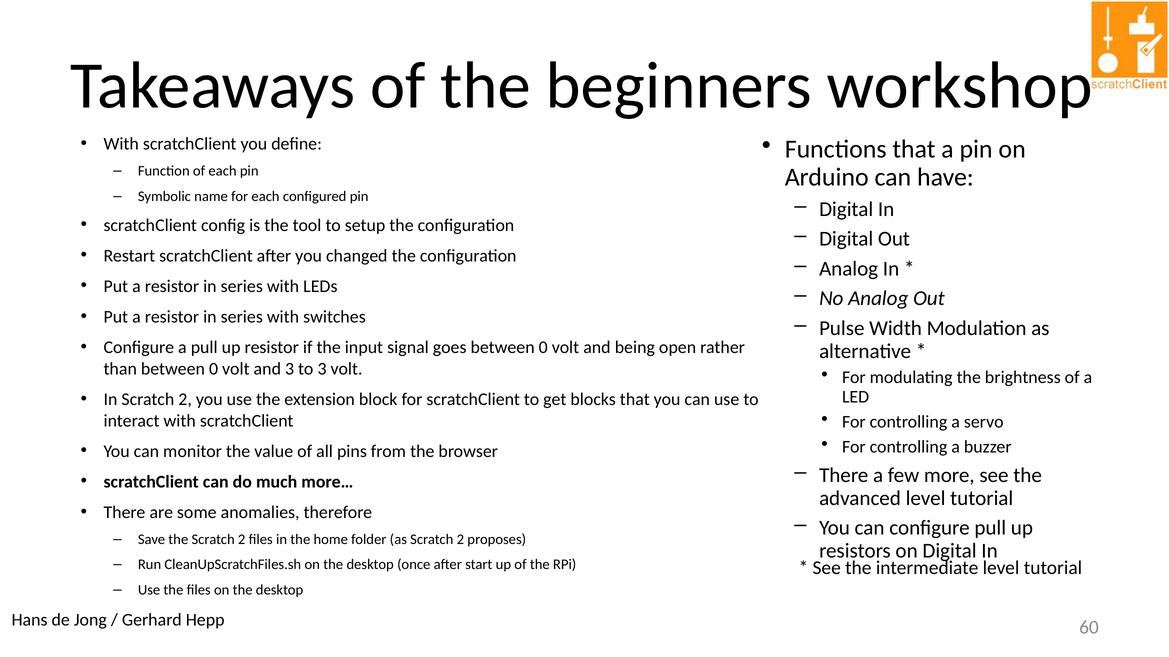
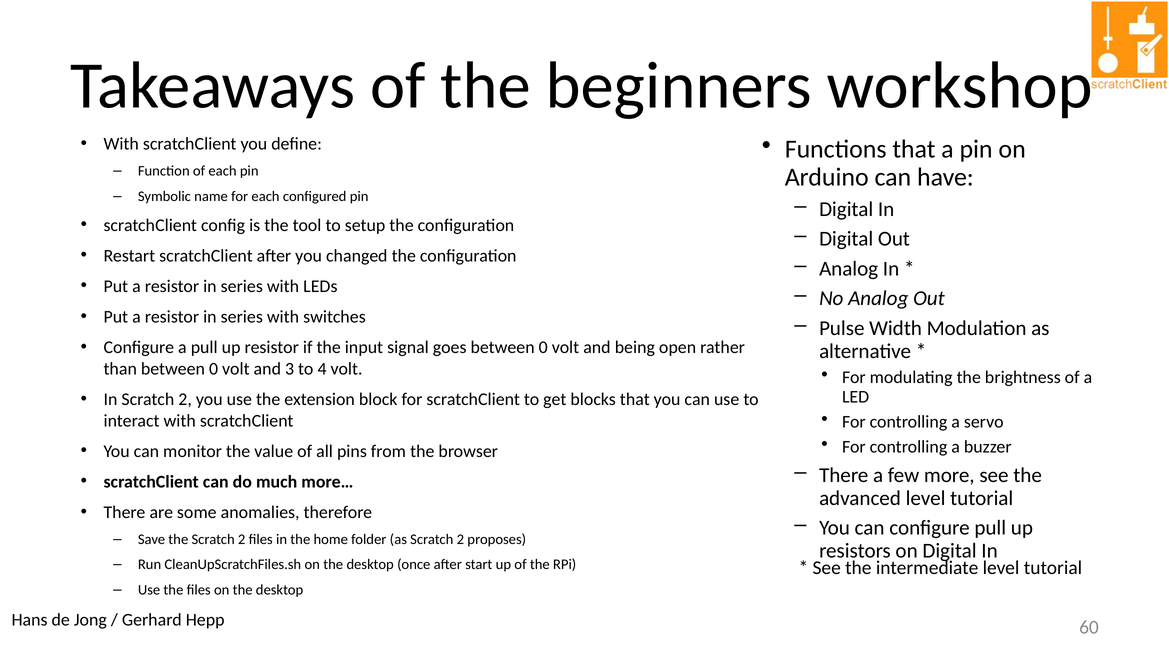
to 3: 3 -> 4 (322, 369)
